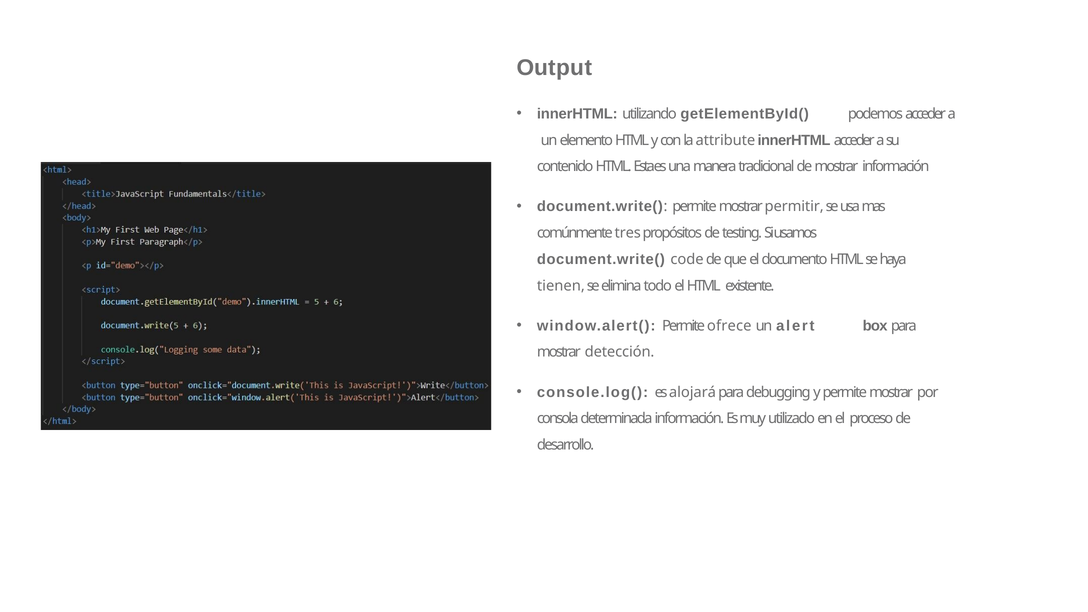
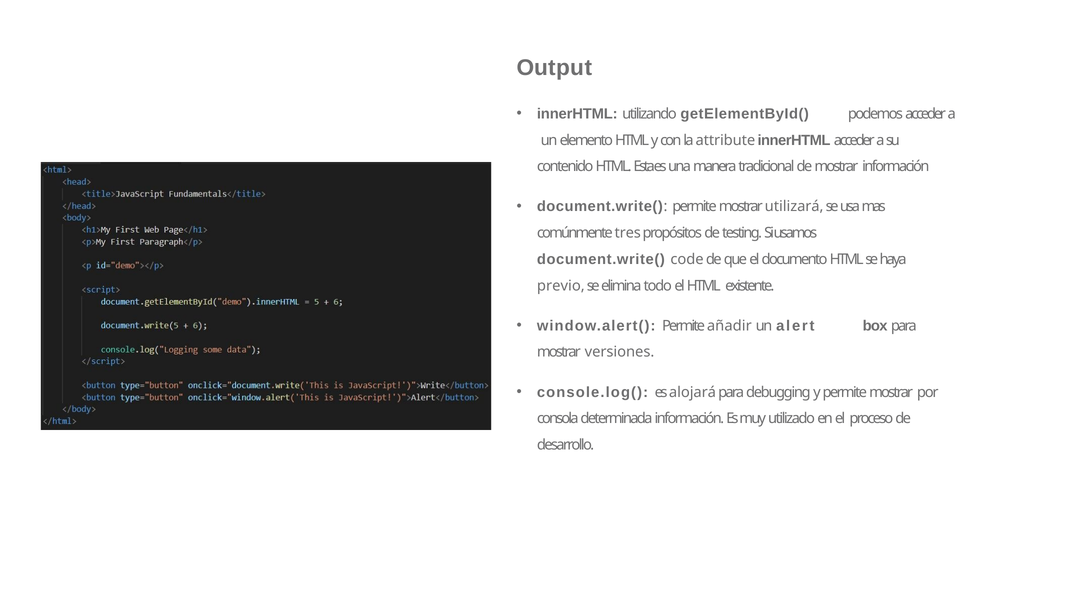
permitir: permitir -> utilizará (794, 207)
tienen: tienen -> previo (561, 286)
ofrece: ofrece -> añadir (729, 326)
detección: detección -> versiones (620, 352)
